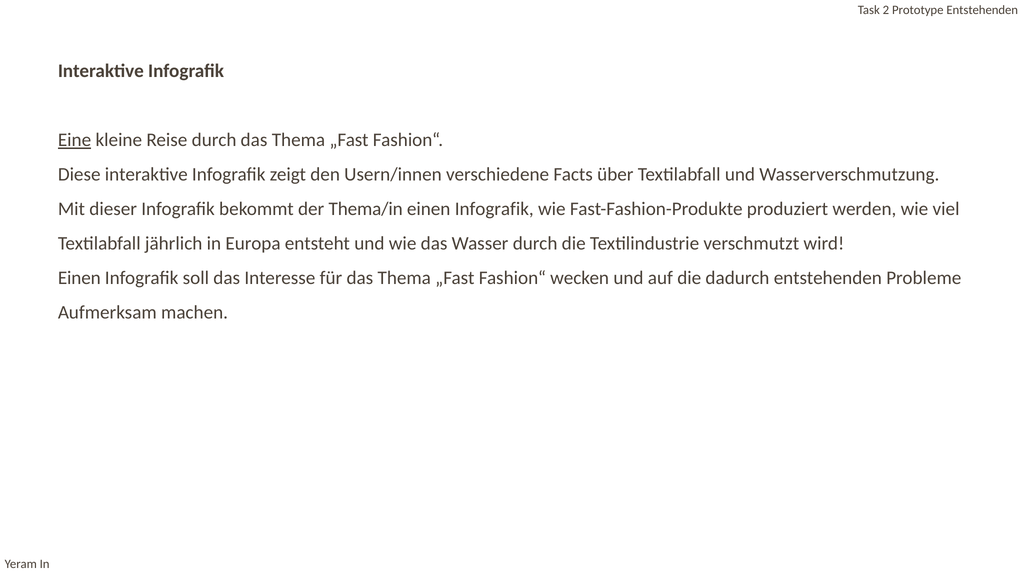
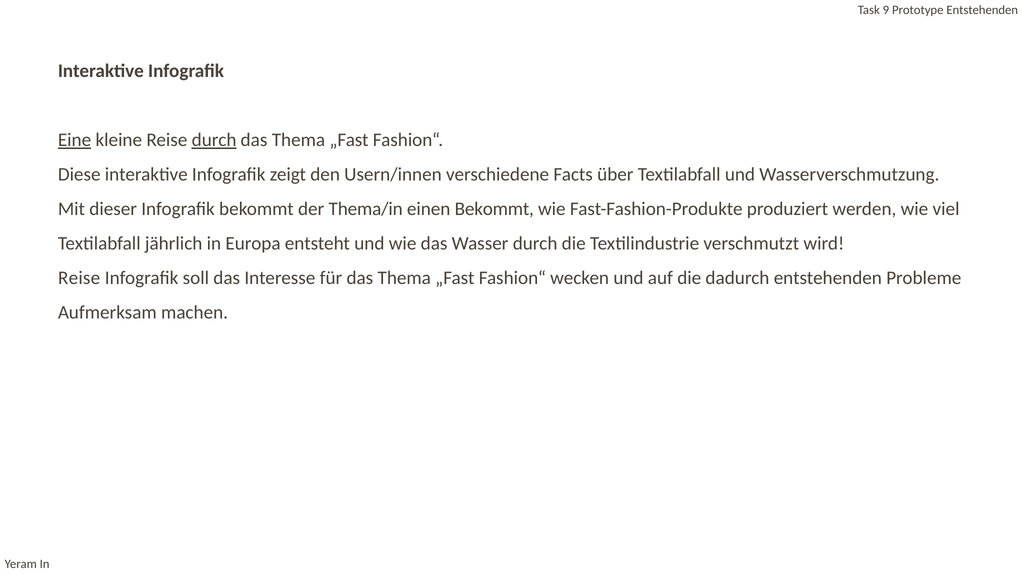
2: 2 -> 9 (886, 10)
durch underline: none -> present (214, 140)
Infografik: Infografik -> Bekommt (494, 209)
Einen: Einen -> Reise (79, 278)
